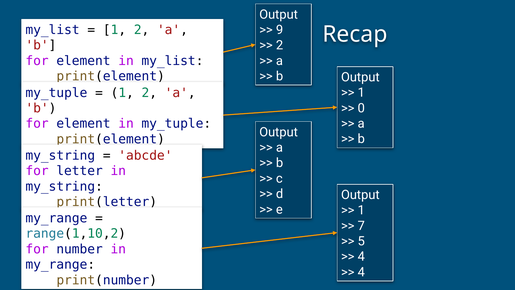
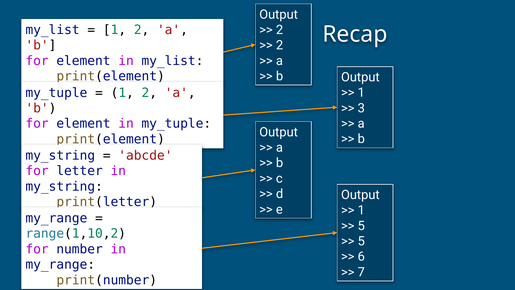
9: 9 -> 2 (280, 30)
0: 0 -> 3 (361, 108)
7: 7 -> 5 (361, 226)
4: 4 -> 6 (361, 256)
4: 4 -> 7 (361, 272)
